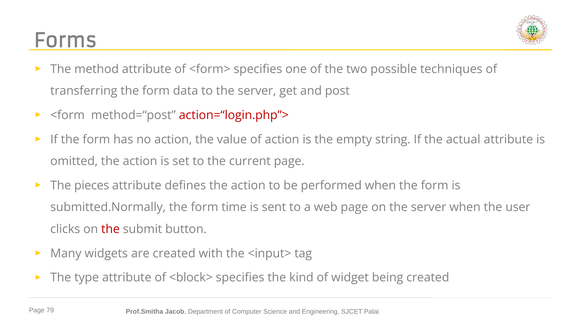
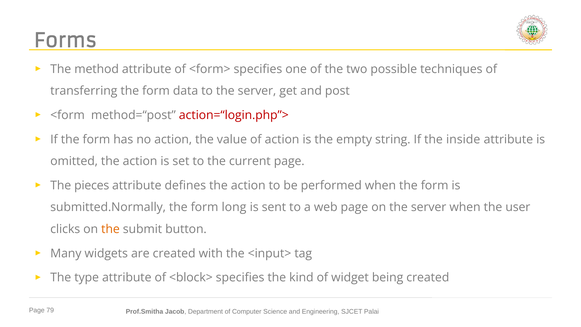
actual: actual -> inside (463, 139)
time: time -> long (234, 207)
the colour: red -> orange (110, 229)
